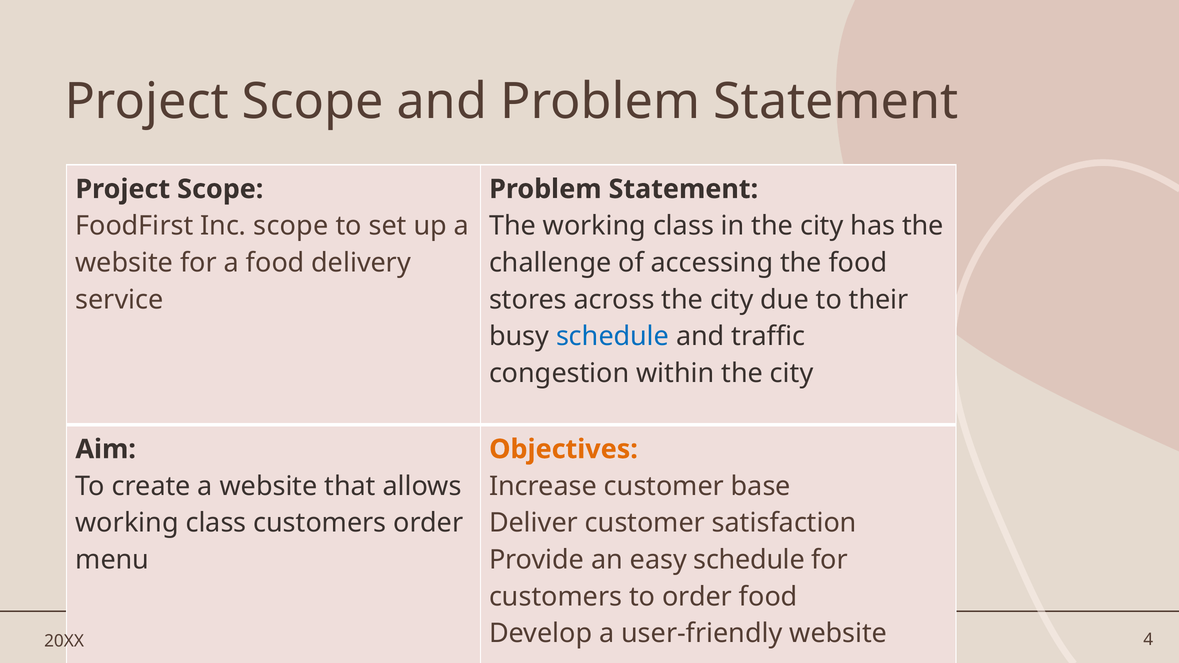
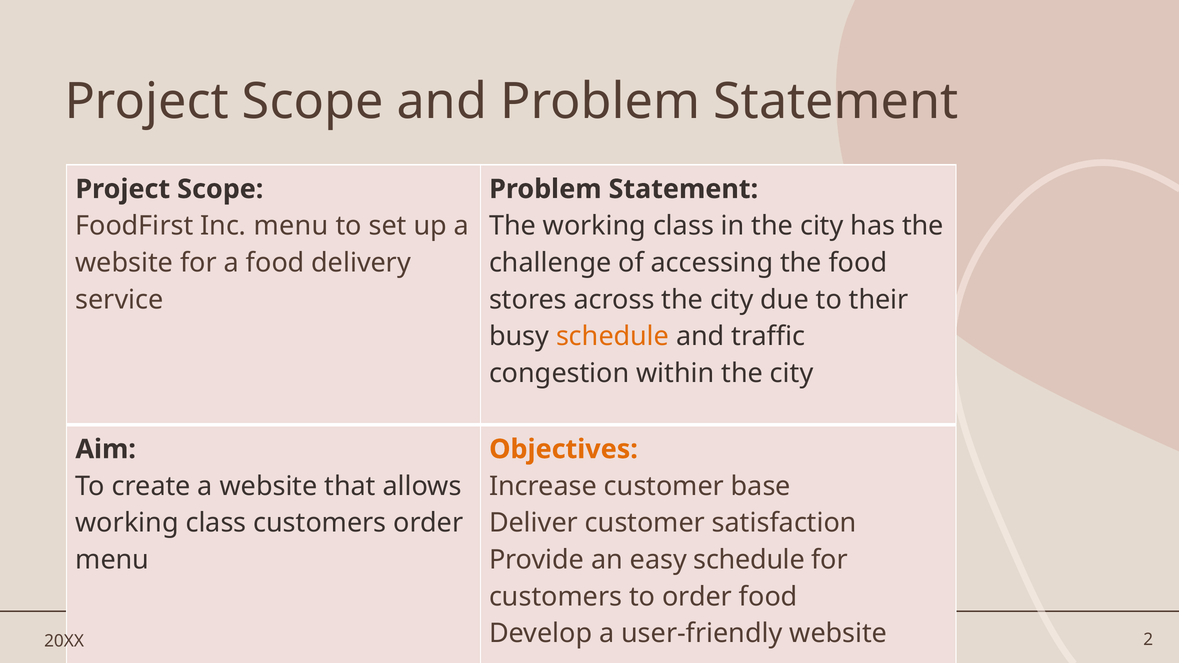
Inc scope: scope -> menu (291, 226)
schedule colour: blue -> orange (613, 337)
4: 4 -> 2 (1148, 640)
